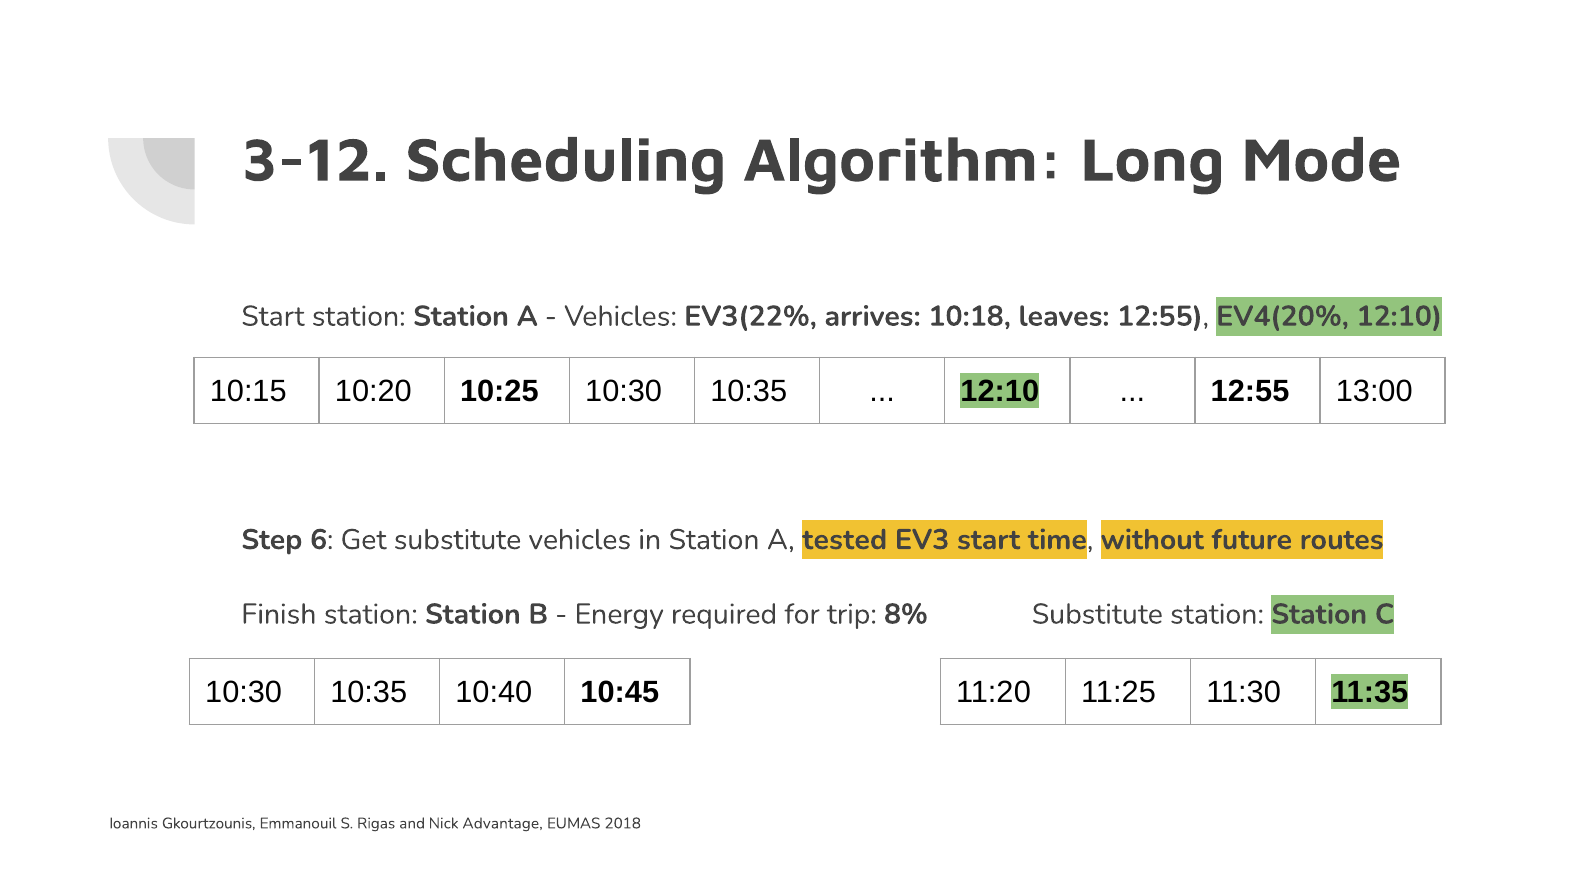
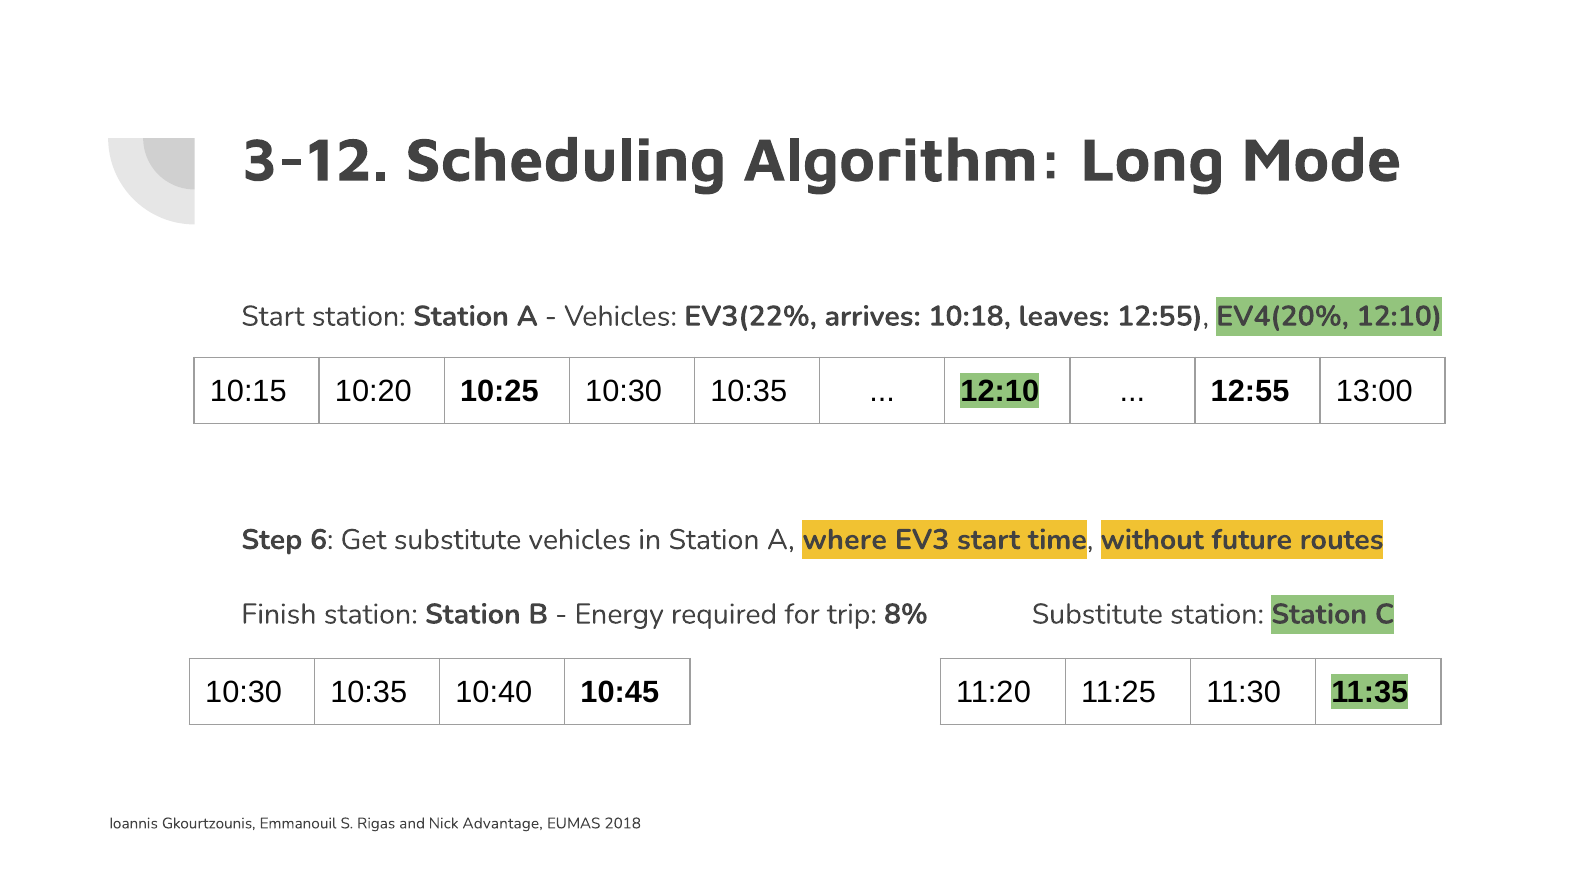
tested: tested -> where (845, 540)
